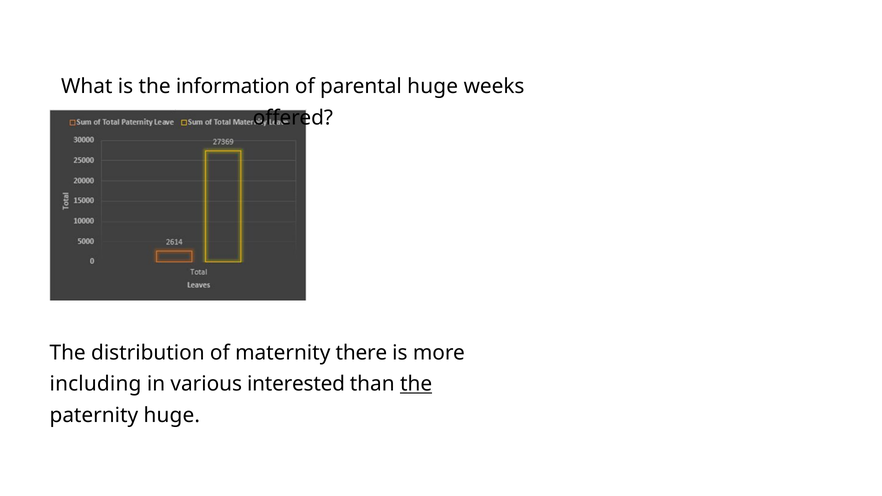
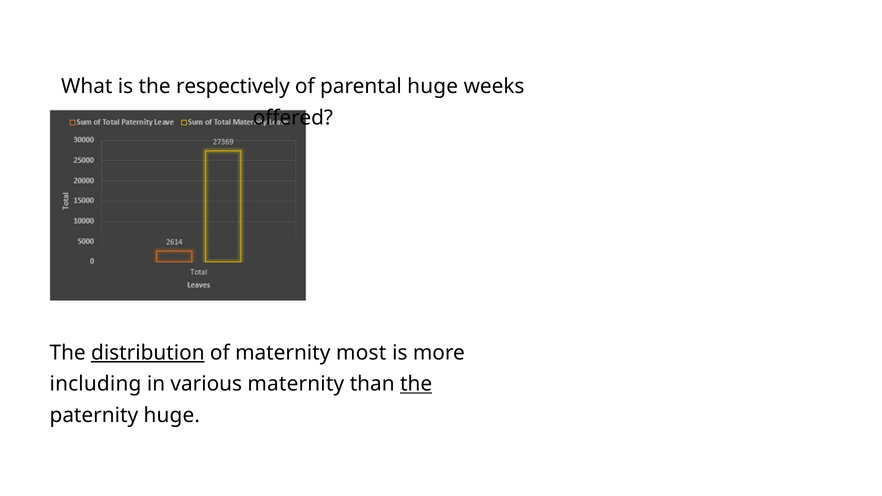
information: information -> respectively (233, 86)
distribution underline: none -> present (148, 353)
there: there -> most (361, 353)
various interested: interested -> maternity (296, 384)
